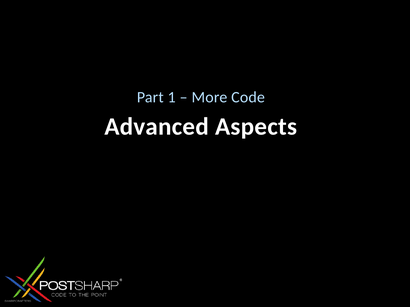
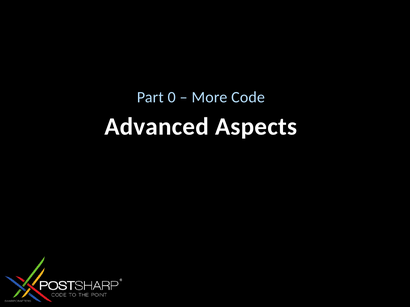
1: 1 -> 0 (172, 97)
